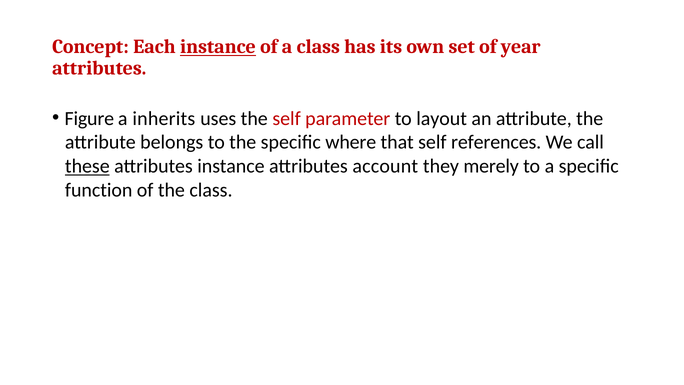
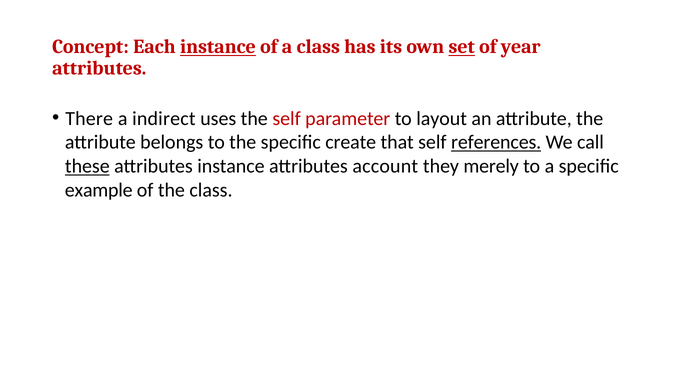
set underline: none -> present (462, 47)
Figure: Figure -> There (89, 118)
inherits: inherits -> indirect (164, 118)
where: where -> create (351, 142)
references underline: none -> present (496, 142)
function: function -> example (99, 190)
